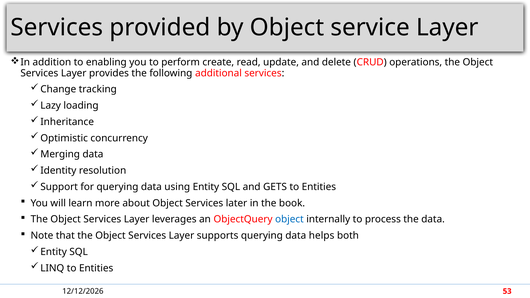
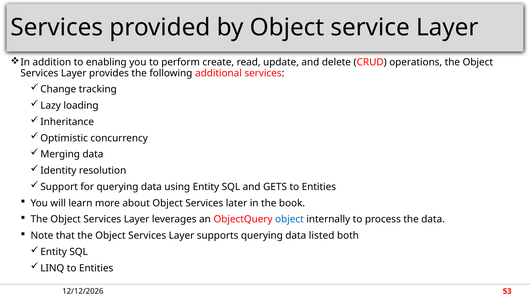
helps: helps -> listed (322, 236)
